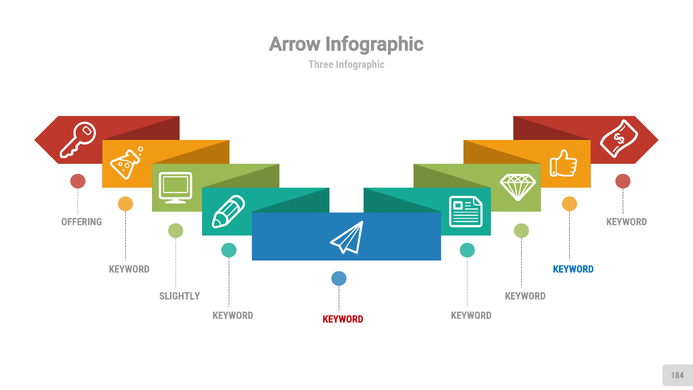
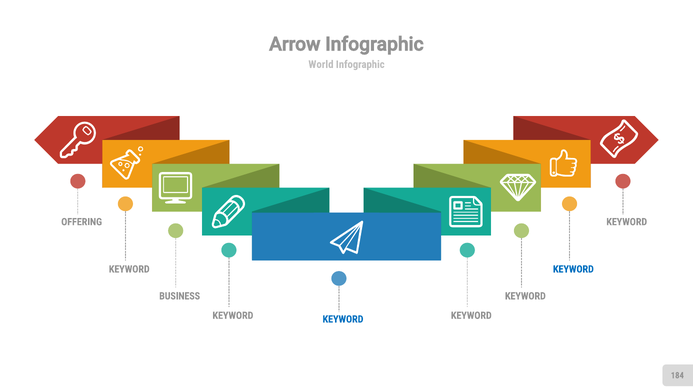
Three: Three -> World (321, 64)
SLIGHTLY: SLIGHTLY -> BUSINESS (180, 296)
KEYWORD colour: red -> blue (343, 319)
